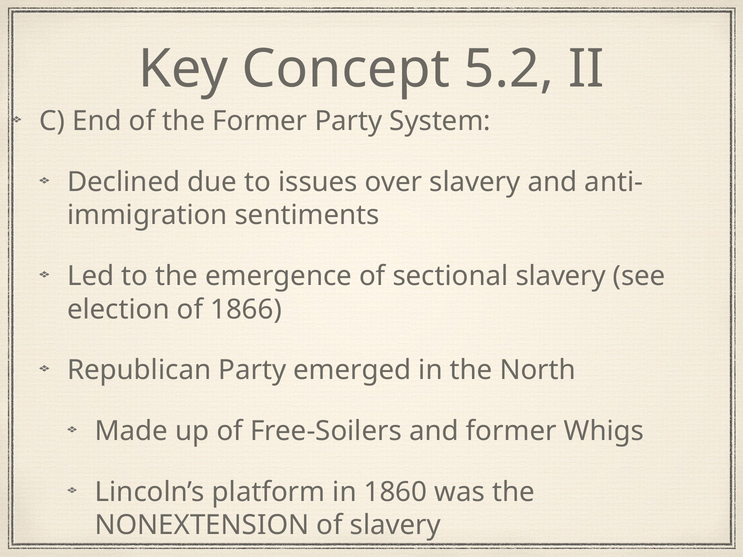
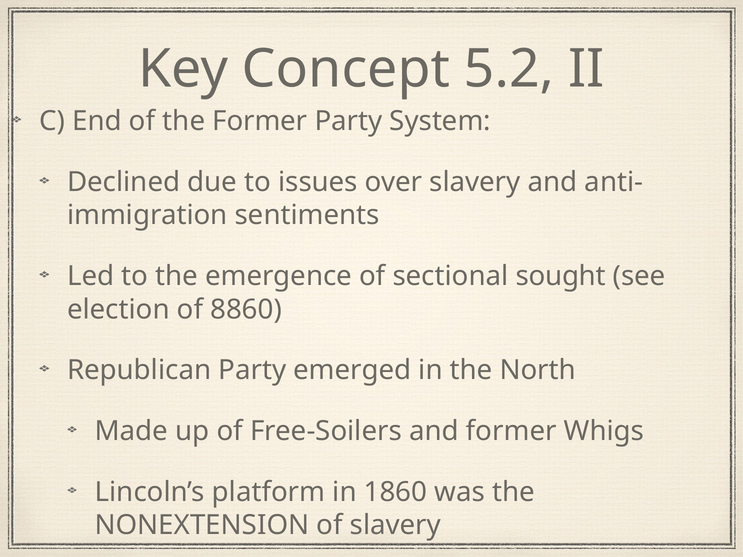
sectional slavery: slavery -> sought (561, 276)
1866: 1866 -> 8860 (246, 310)
